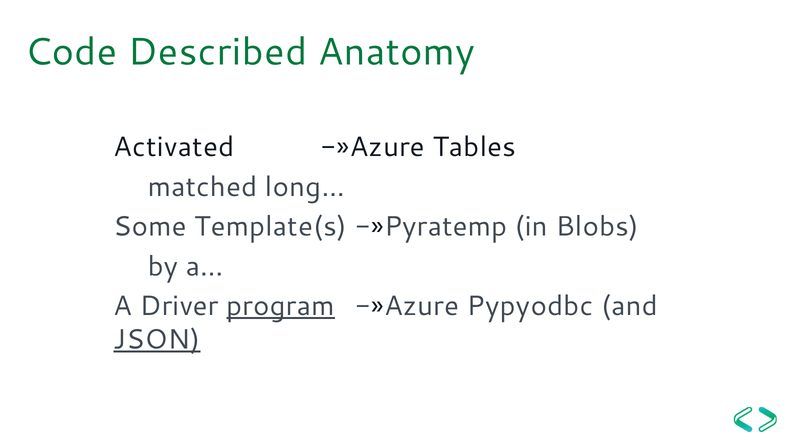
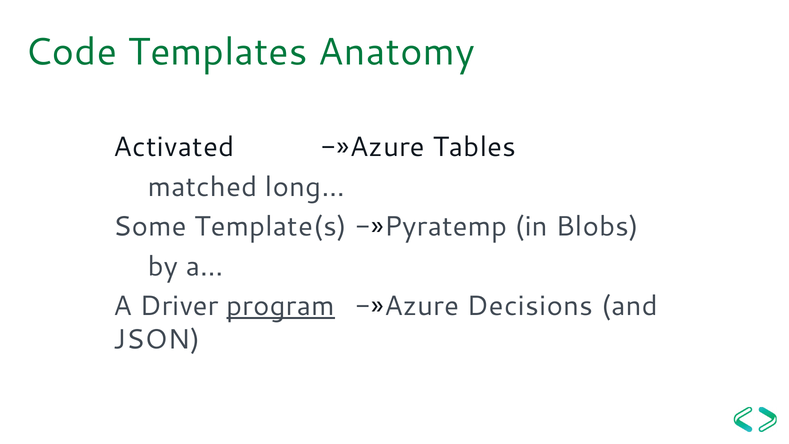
Described: Described -> Templates (218, 52)
Pypyodbc: Pypyodbc -> Decisions (530, 306)
JSON underline: present -> none (157, 339)
